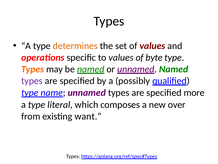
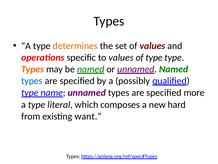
of byte: byte -> type (154, 57)
types colour: purple -> blue (32, 81)
over: over -> hard (177, 104)
